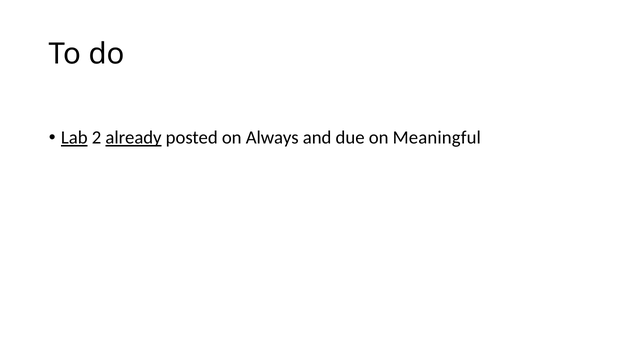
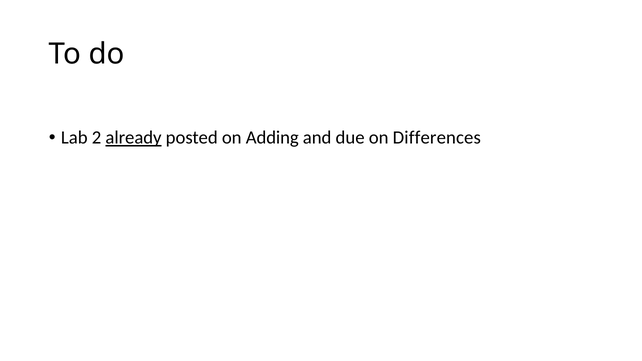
Lab underline: present -> none (74, 138)
Always: Always -> Adding (272, 138)
Meaningful: Meaningful -> Differences (437, 138)
